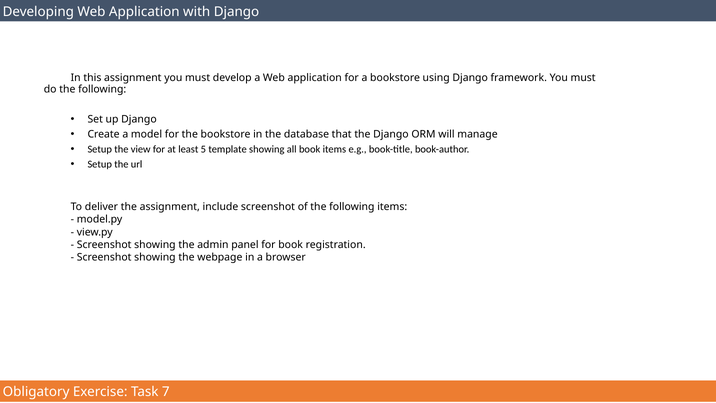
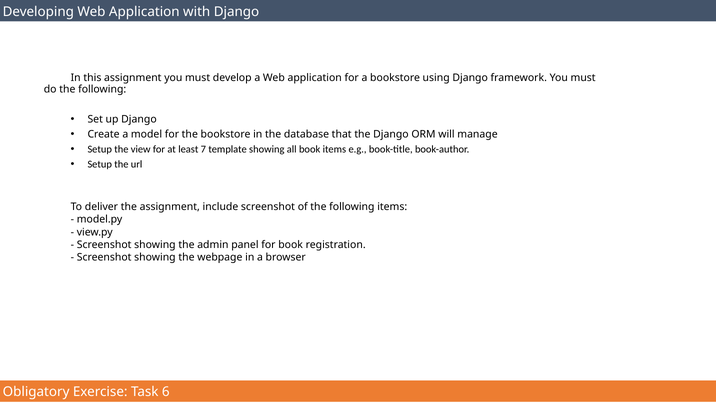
5: 5 -> 7 (203, 149)
7: 7 -> 6 (166, 392)
